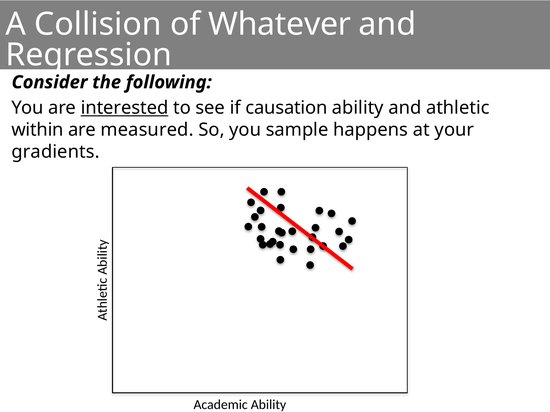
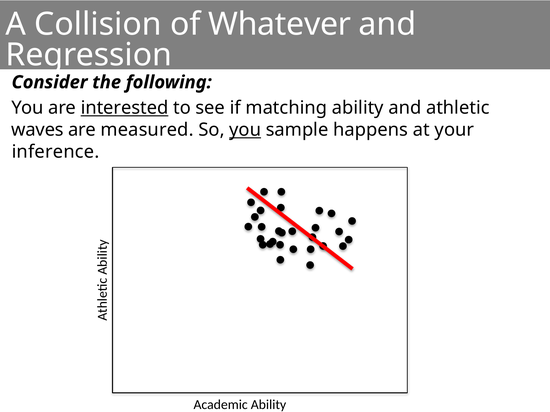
causation: causation -> matching (286, 108)
within: within -> waves (37, 130)
you underline: none -> present (245, 130)
gradients: gradients -> inference (56, 152)
